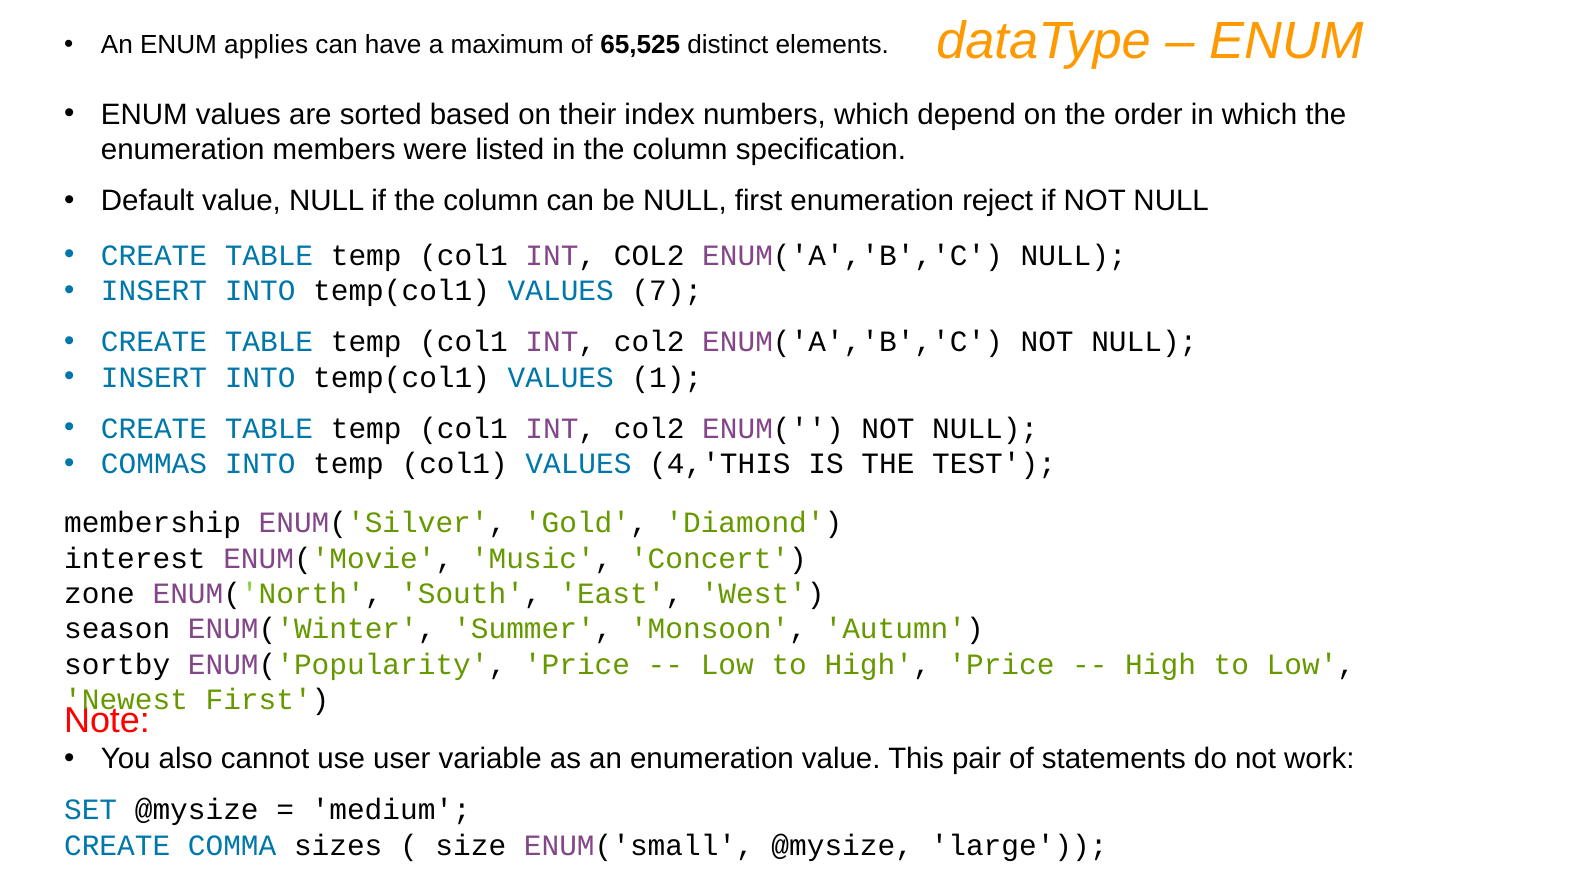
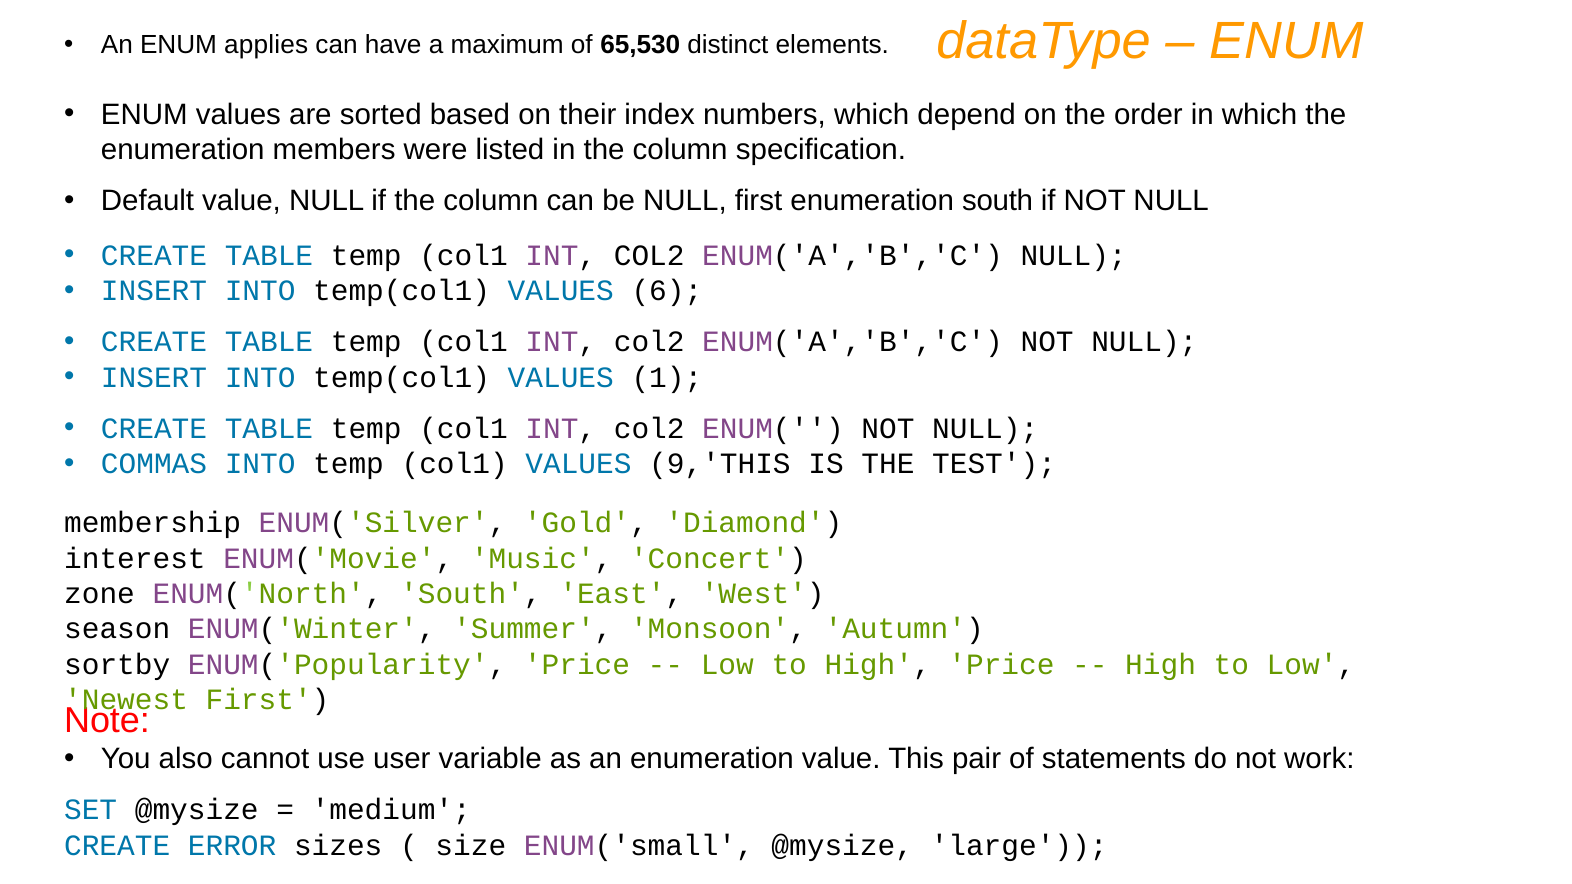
65,525: 65,525 -> 65,530 (640, 45)
enumeration reject: reject -> south (998, 201)
7: 7 -> 6 (667, 291)
4,'THIS: 4,'THIS -> 9,'THIS (720, 464)
COMMA: COMMA -> ERROR (232, 846)
